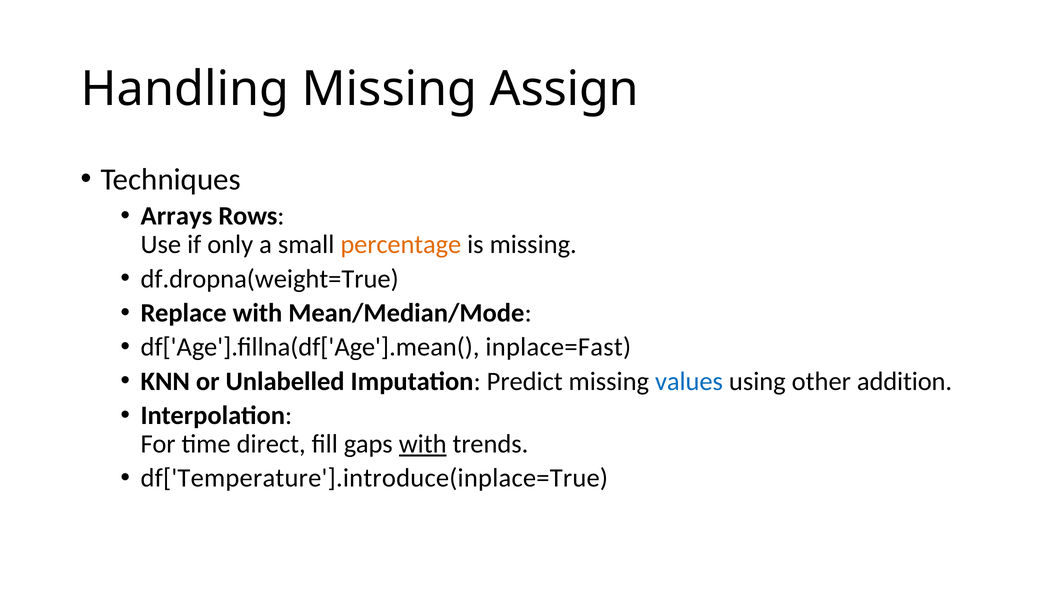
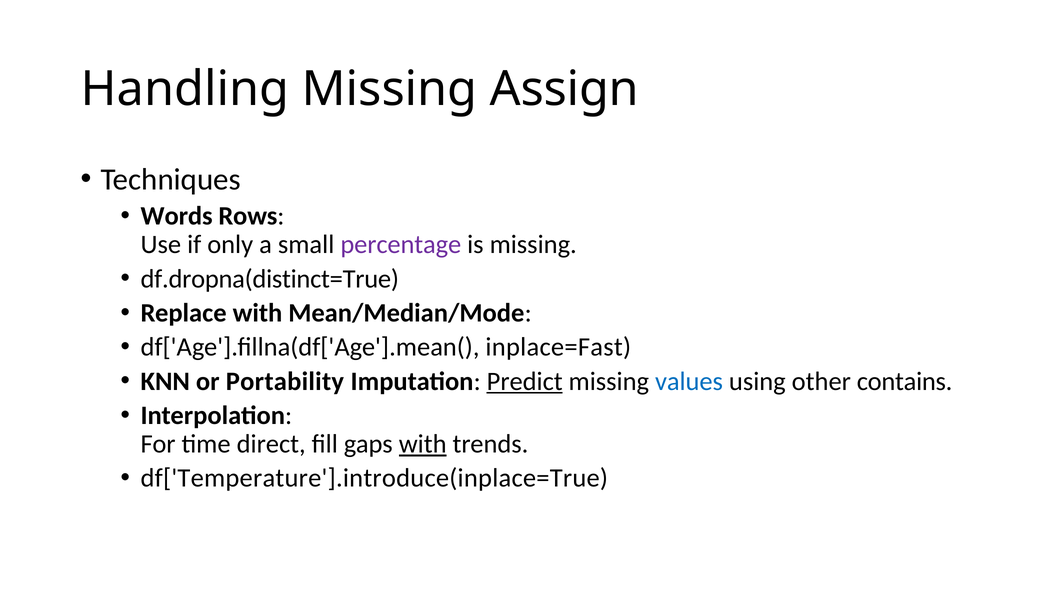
Arrays: Arrays -> Words (177, 216)
percentage colour: orange -> purple (401, 245)
df.dropna(weight=True: df.dropna(weight=True -> df.dropna(distinct=True (270, 279)
Unlabelled: Unlabelled -> Portability (285, 381)
Predict underline: none -> present (525, 381)
addition: addition -> contains (905, 381)
